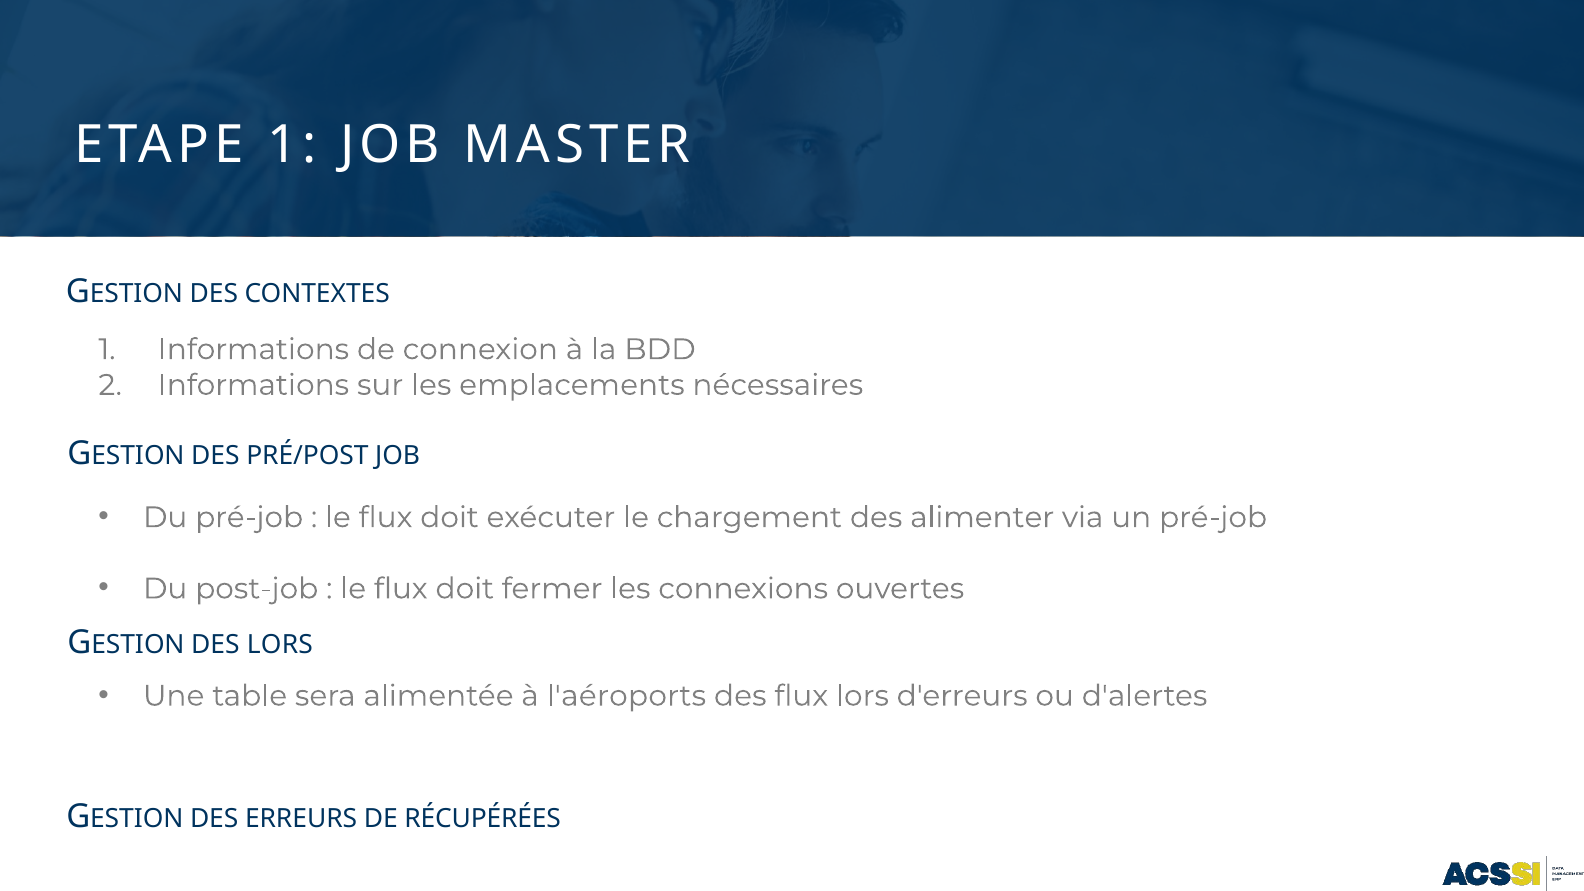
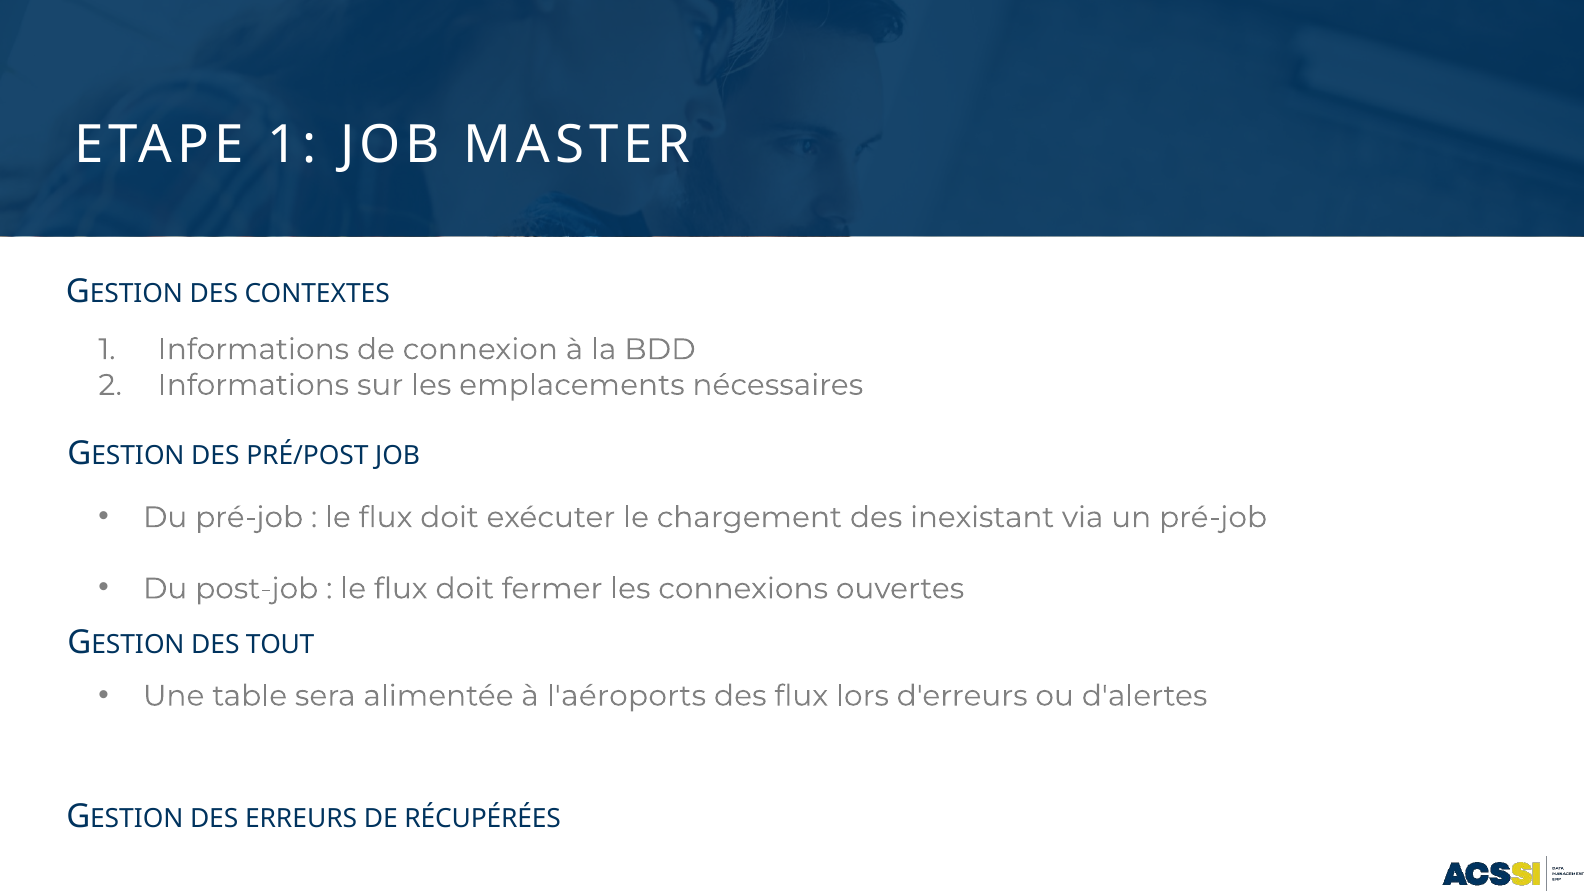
alimenter: alimenter -> inexistant (982, 517)
DES LORS: LORS -> TOUT (280, 644)
